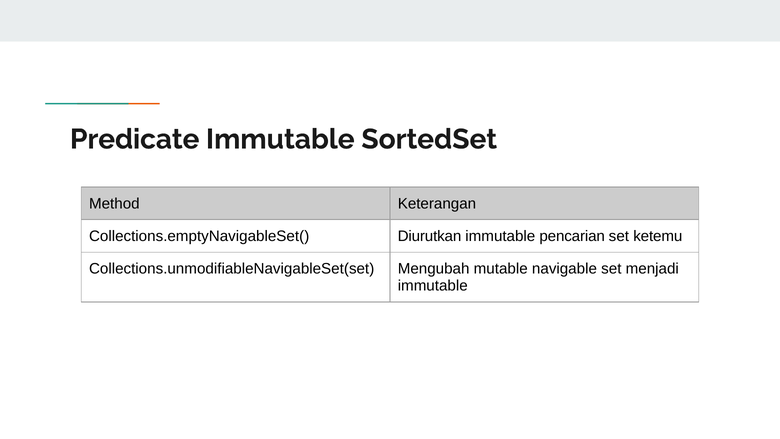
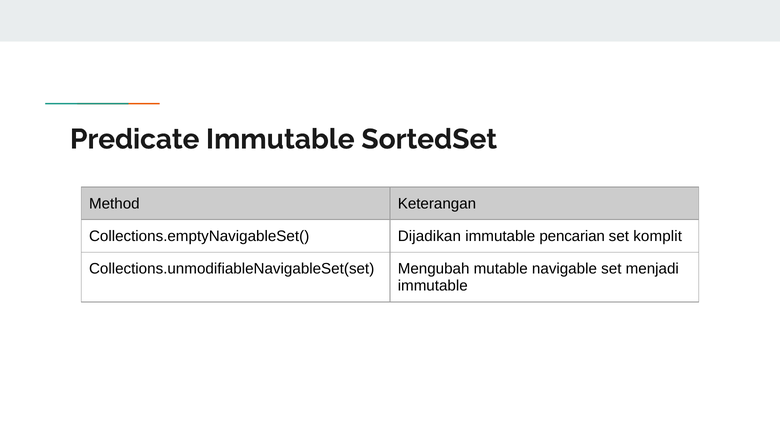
Diurutkan: Diurutkan -> Dijadikan (429, 236)
ketemu: ketemu -> komplit (658, 236)
